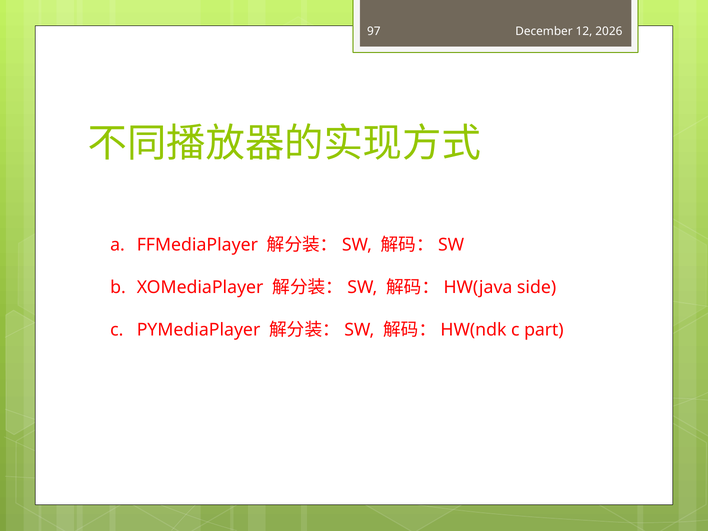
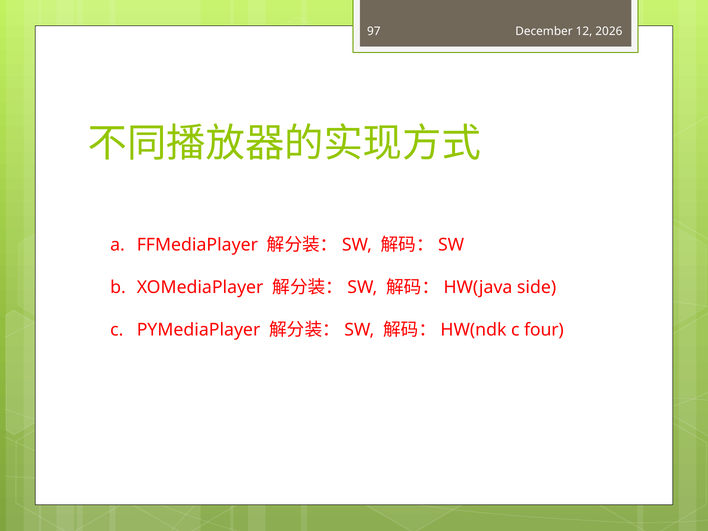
part: part -> four (544, 330)
